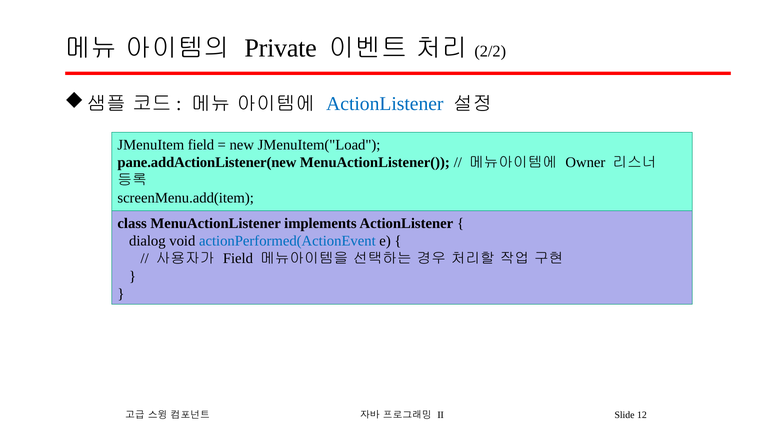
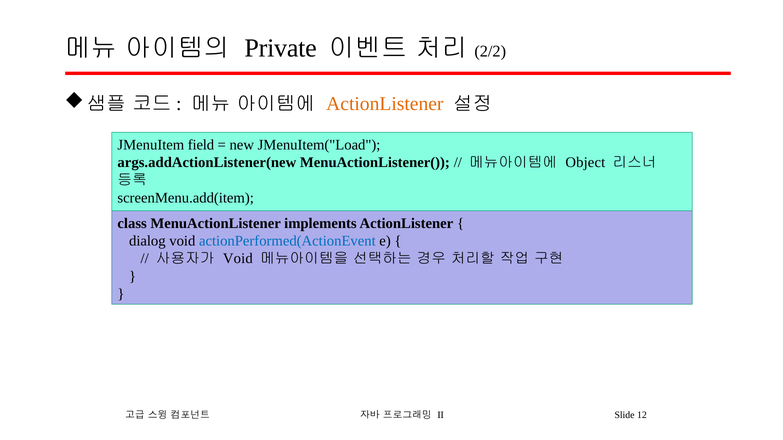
ActionListener colour: blue -> orange (385, 104)
pane.addActionListener(new: pane.addActionListener(new -> args.addActionListener(new (207, 163)
Owner: Owner -> Object (585, 163)
Field: Field -> Void (238, 259)
